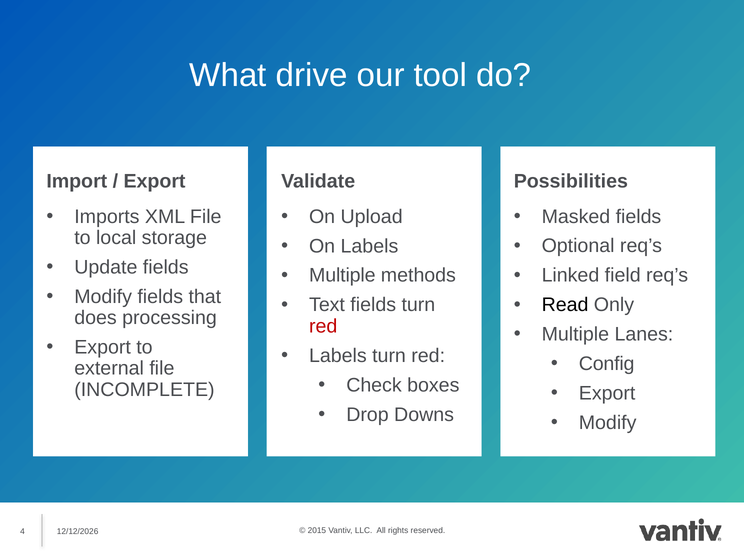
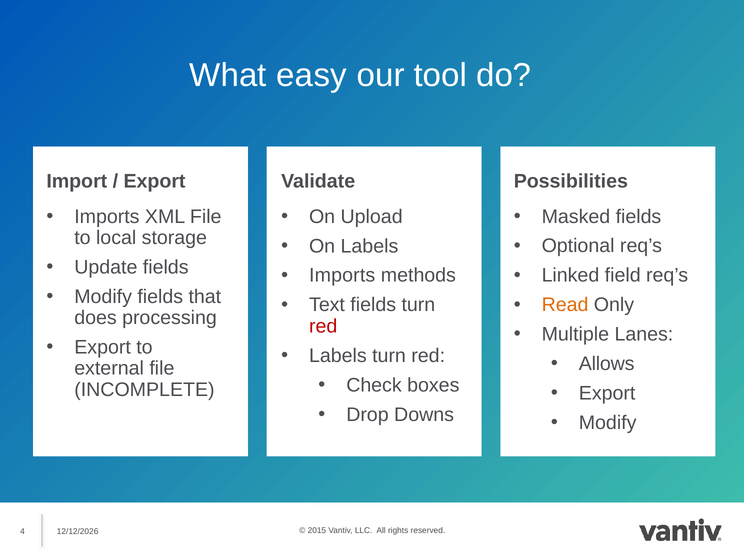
drive: drive -> easy (311, 76)
Multiple: Multiple -> Imports (342, 276)
Read colour: black -> orange (565, 305)
Config: Config -> Allows (607, 364)
